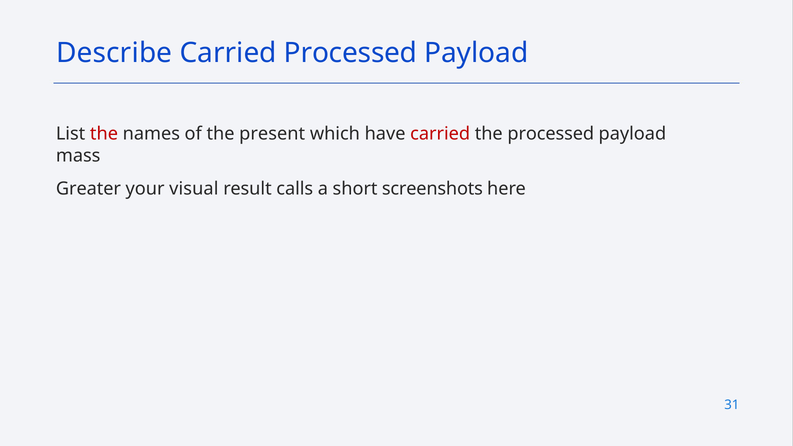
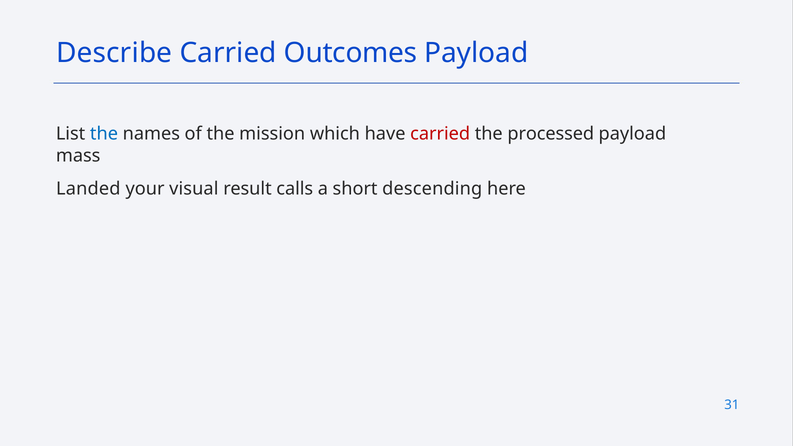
Carried Processed: Processed -> Outcomes (351, 53)
the colour: red -> blue (104, 134)
present: present -> mission (272, 134)
Greater: Greater -> Landed (88, 189)
screenshots: screenshots -> descending (432, 189)
